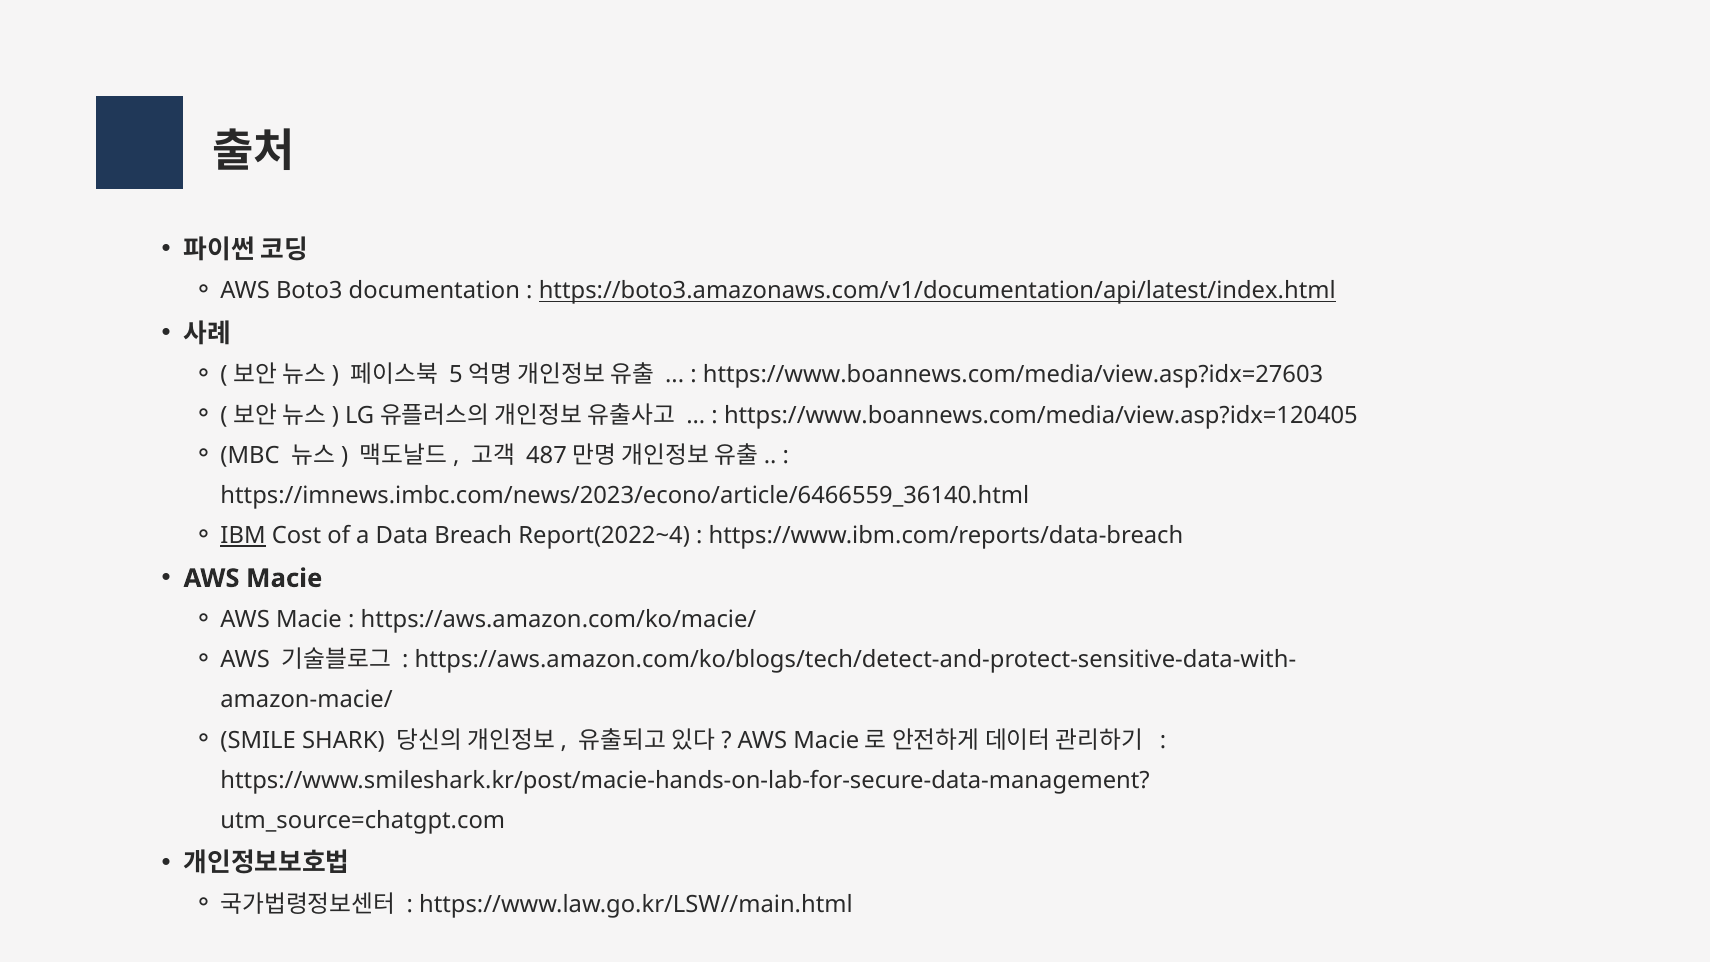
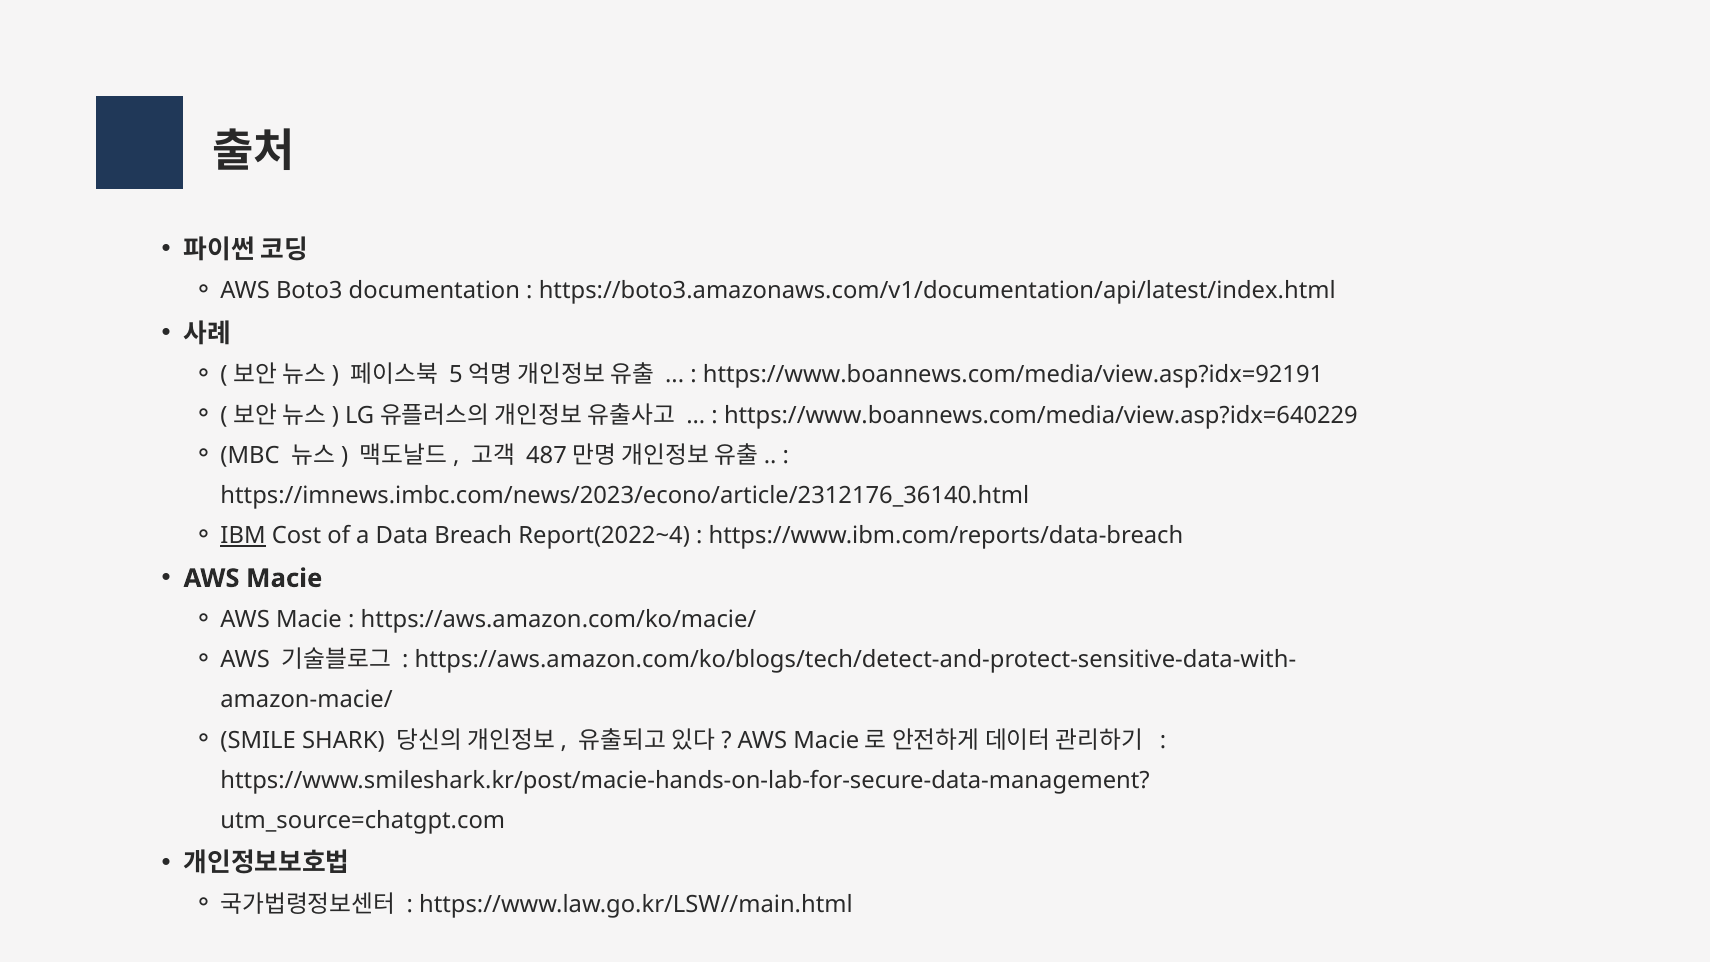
https://boto3.amazonaws.com/v1/documentation/api/latest/index.html underline: present -> none (937, 291)
https://www.boannews.com/media/view.asp?idx=27603: https://www.boannews.com/media/view.asp?idx=27603 -> https://www.boannews.com/media/view.asp?idx=92191 (1013, 375)
https://www.boannews.com/media/view.asp?idx=120405: https://www.boannews.com/media/view.asp?idx=120405 -> https://www.boannews.com/media/view.asp?idx=640229 (1041, 415)
https://imnews.imbc.com/news/2023/econo/article/6466559_36140.html: https://imnews.imbc.com/news/2023/econo/article/6466559_36140.html -> https://imnews.imbc.com/news/2023/econo/article/2312176_36140.html (625, 496)
